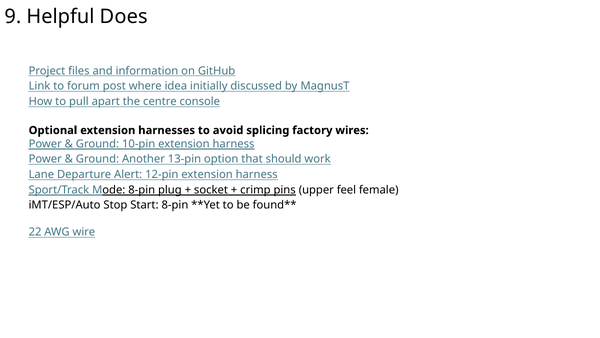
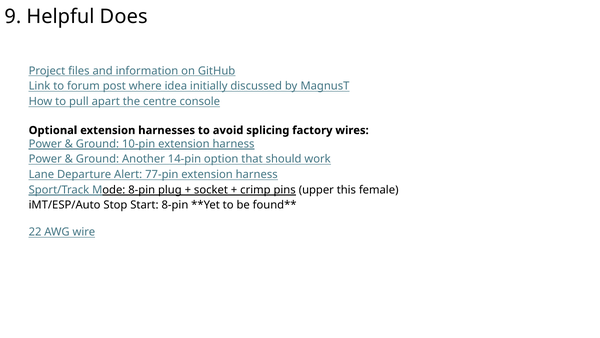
13-pin: 13-pin -> 14-pin (184, 159)
12-pin: 12-pin -> 77-pin (162, 174)
feel: feel -> this (346, 190)
